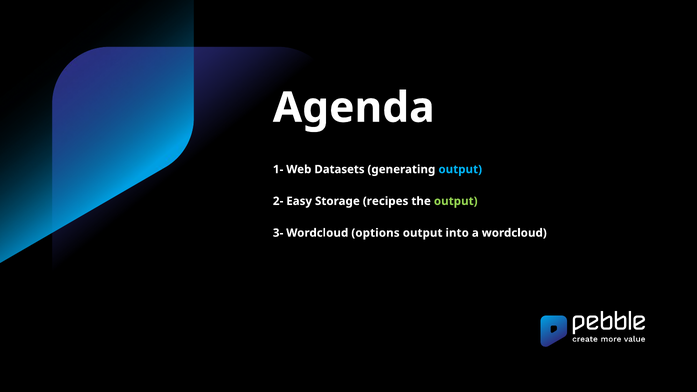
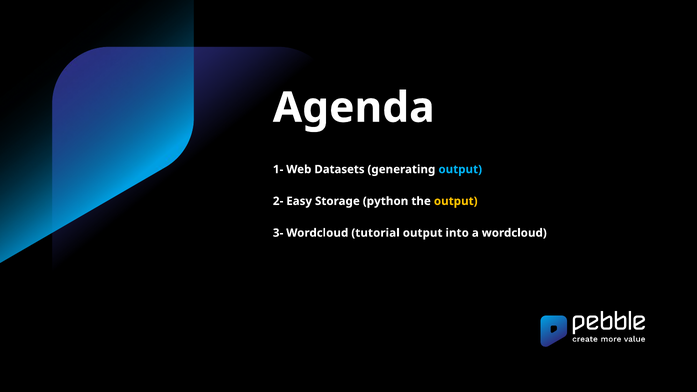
recipes: recipes -> python (386, 201)
output colour: light green -> yellow (456, 201)
options: options -> tutorial (375, 233)
